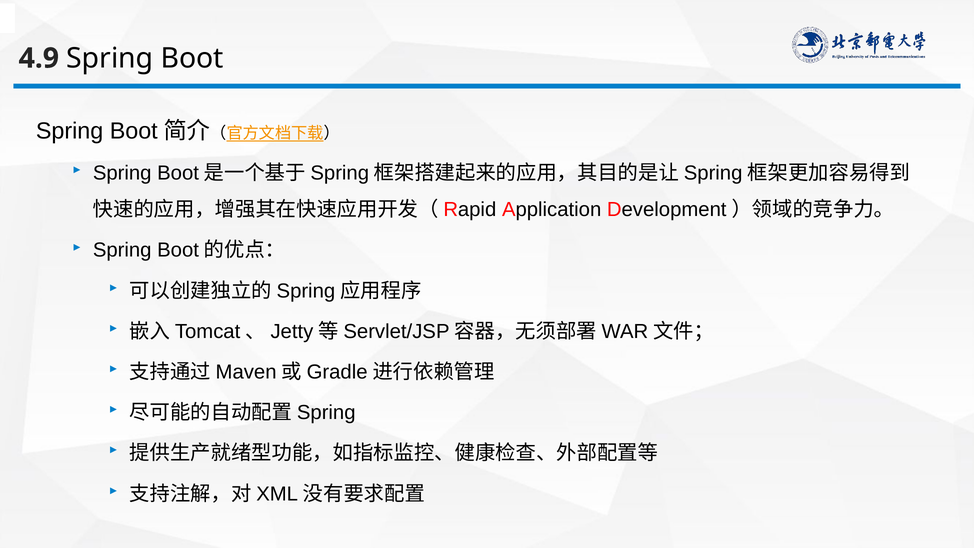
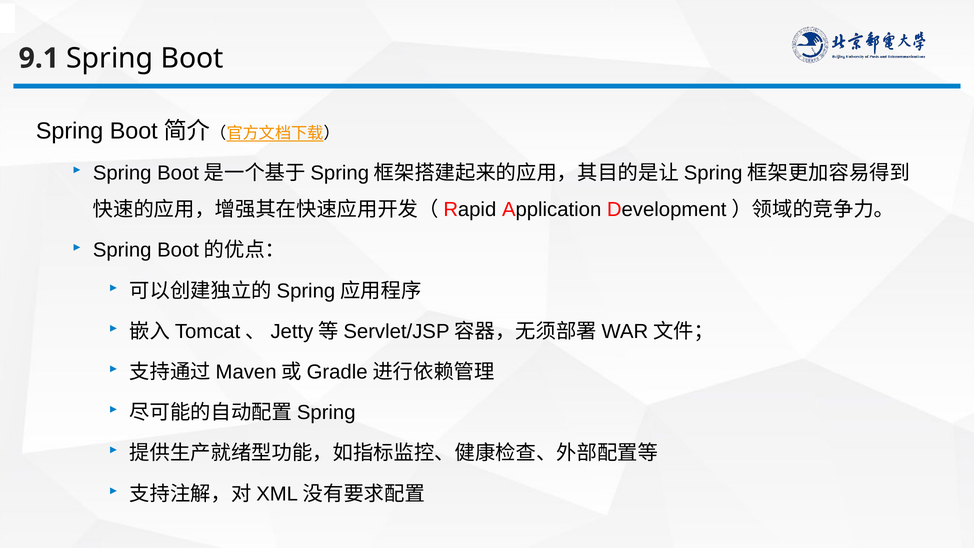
4.9: 4.9 -> 9.1 (39, 58)
